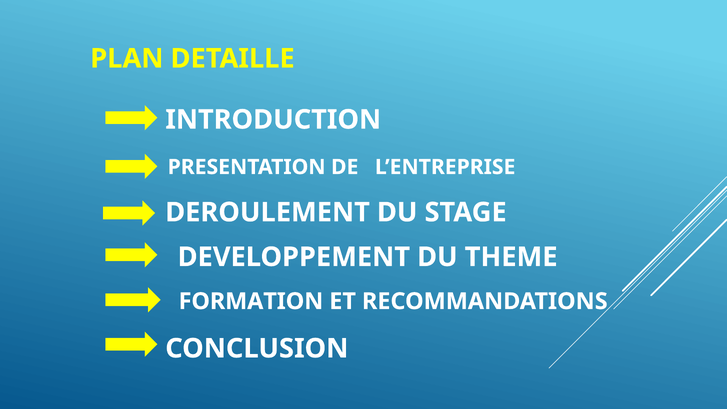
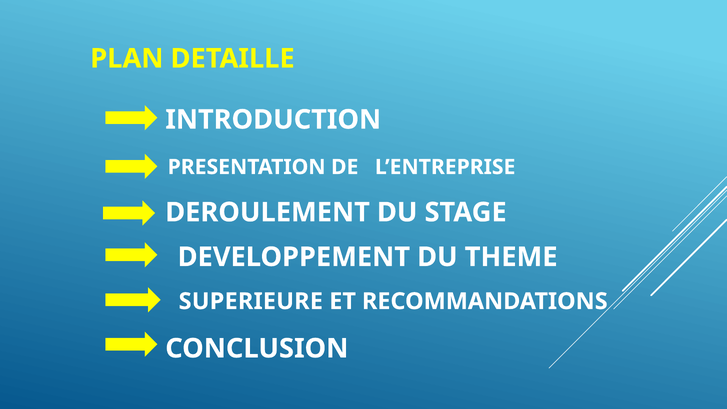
FORMATION: FORMATION -> SUPERIEURE (251, 301)
